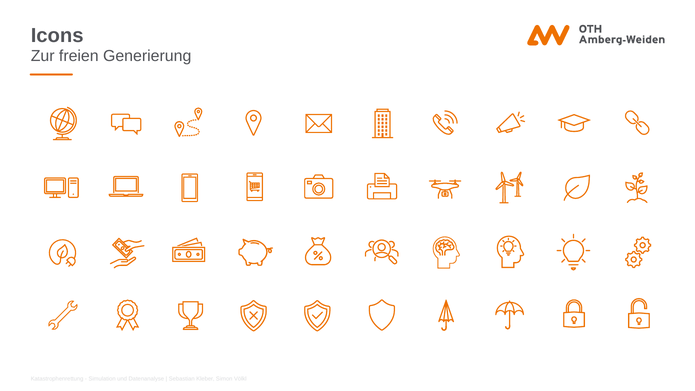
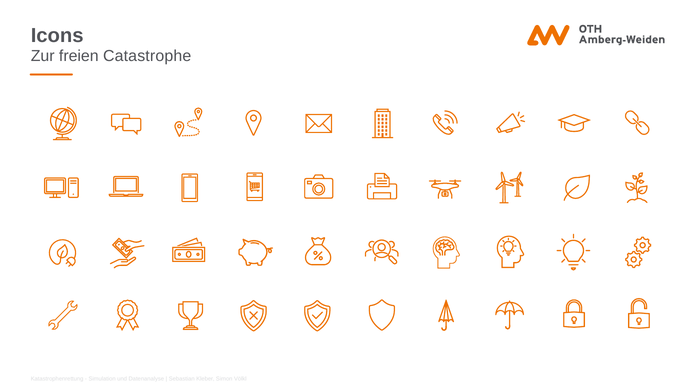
Generierung: Generierung -> Catastrophe (147, 56)
